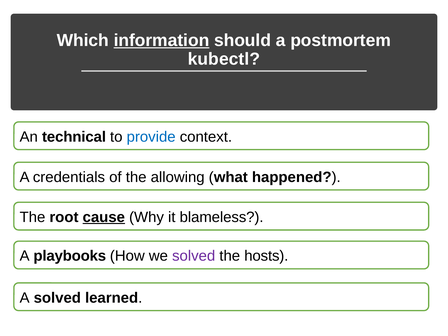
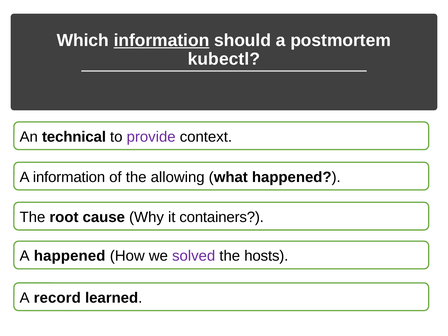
provide colour: blue -> purple (151, 137)
A credentials: credentials -> information (69, 177)
cause underline: present -> none (104, 217)
blameless: blameless -> containers (222, 217)
A playbooks: playbooks -> happened (70, 256)
A solved: solved -> record (57, 298)
